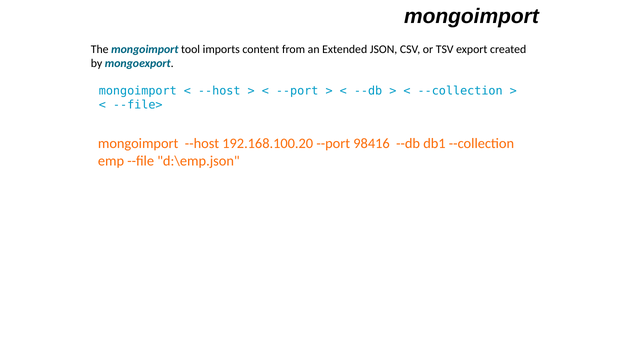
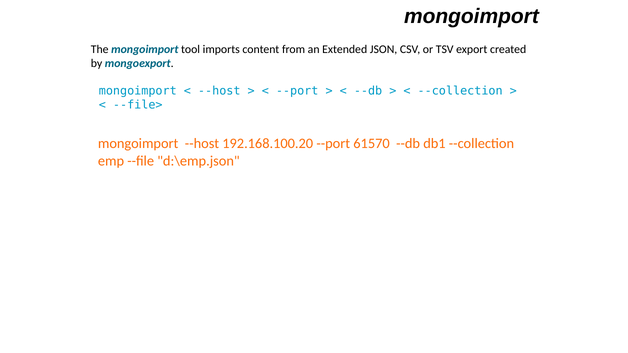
98416: 98416 -> 61570 (372, 144)
